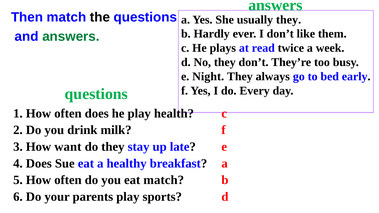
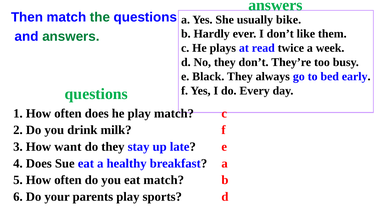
the colour: black -> green (100, 17)
usually they: they -> bike (289, 20)
Night: Night -> Black (208, 77)
play health: health -> match (174, 113)
